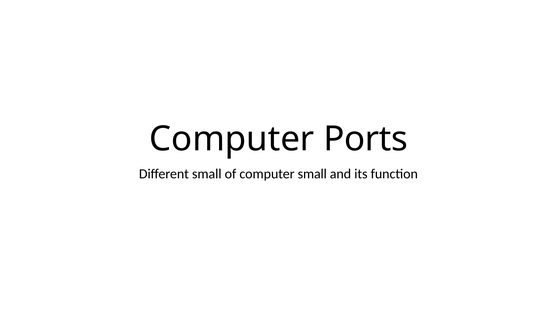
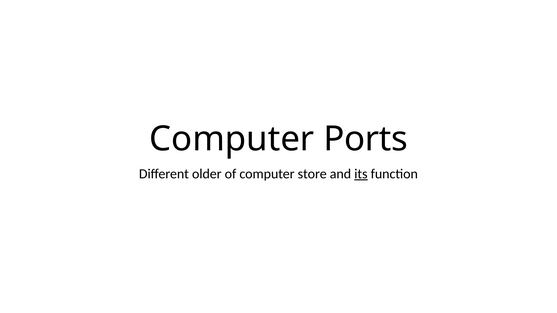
Different small: small -> older (207, 174)
computer small: small -> store (312, 174)
its underline: none -> present (361, 174)
